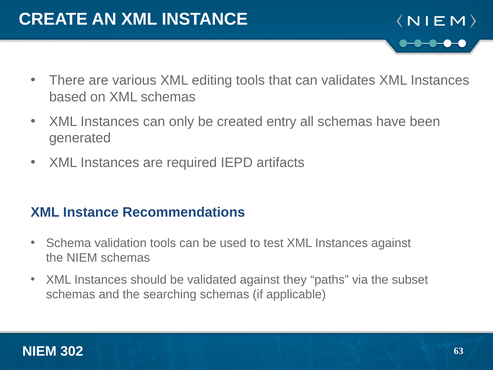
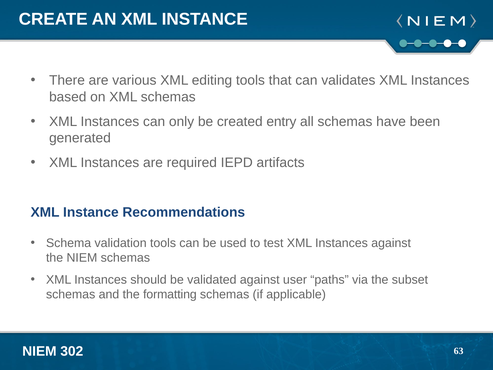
they: they -> user (295, 279)
searching: searching -> formatting (170, 294)
